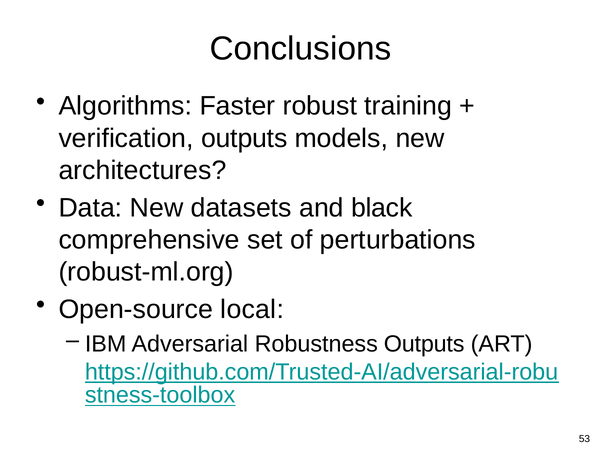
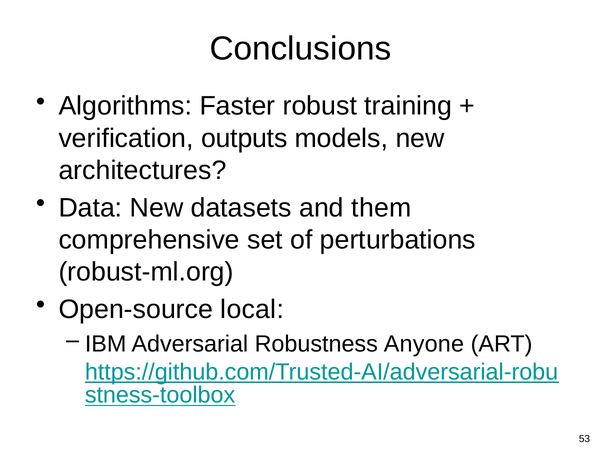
black: black -> them (381, 208)
Robustness Outputs: Outputs -> Anyone (424, 344)
